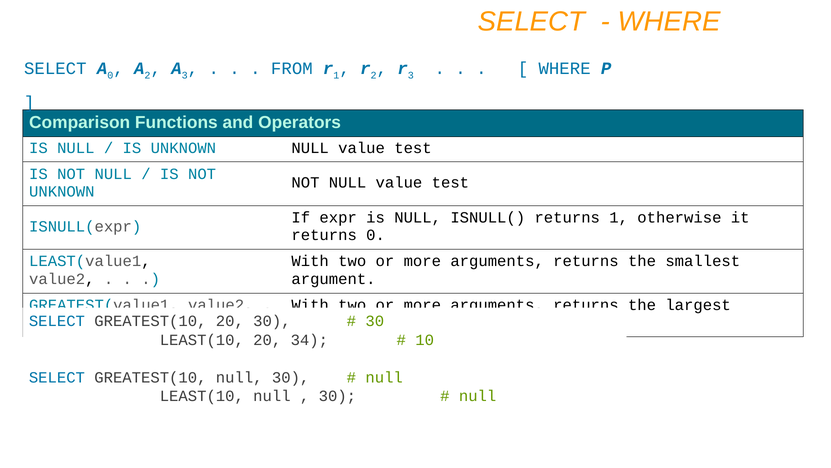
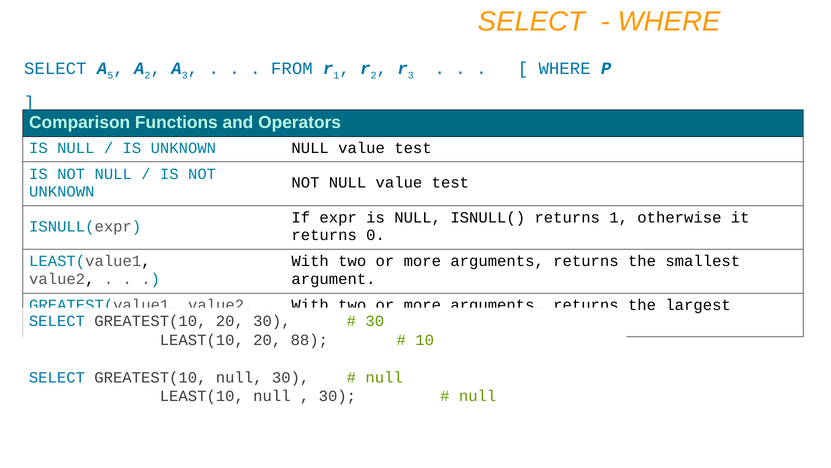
0: 0 -> 5 (110, 75)
34: 34 -> 88 (309, 340)
